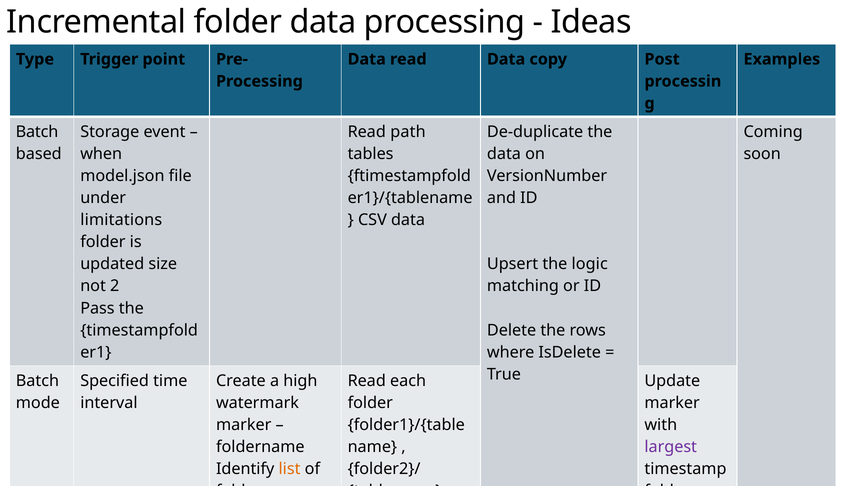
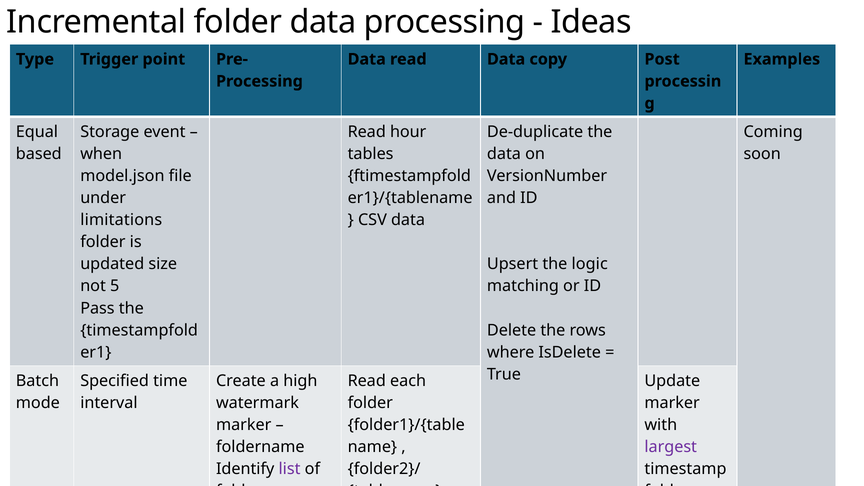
Batch: Batch -> Equal (37, 132)
path: path -> hour (408, 132)
not 2: 2 -> 5 (115, 286)
list colour: orange -> purple (290, 469)
